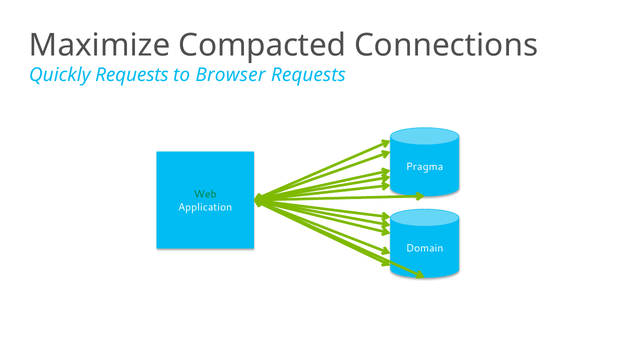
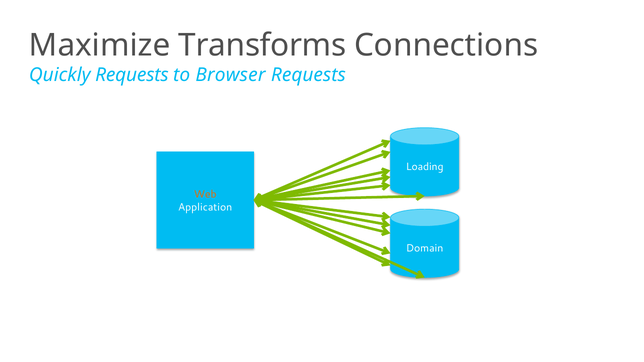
Compacted: Compacted -> Transforms (262, 45)
Pragma: Pragma -> Loading (425, 167)
Web colour: green -> orange (205, 195)
